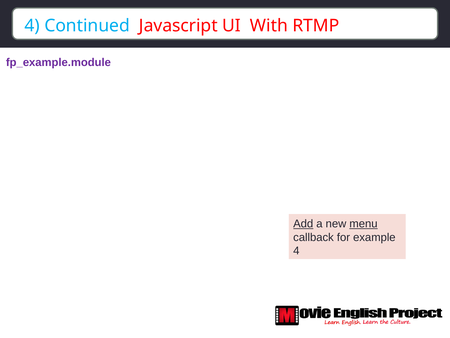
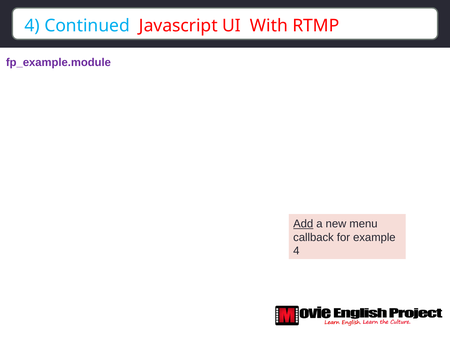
menu underline: present -> none (363, 223)
